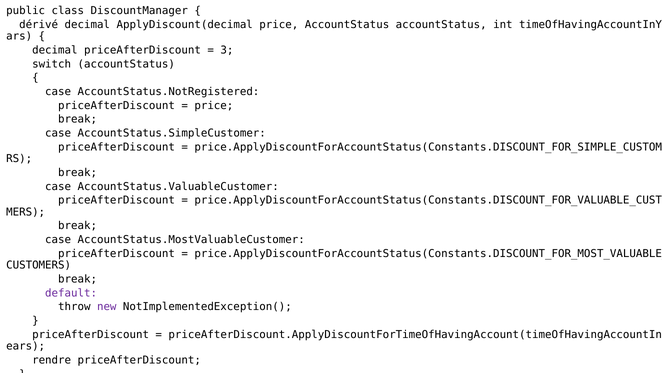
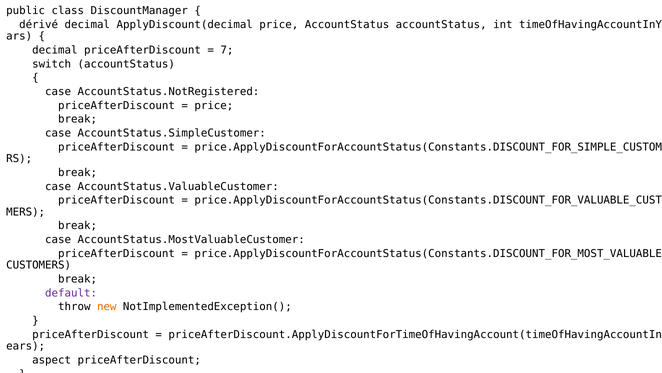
3: 3 -> 7 (227, 50)
new colour: purple -> orange (107, 306)
rendre: rendre -> aspect (52, 360)
